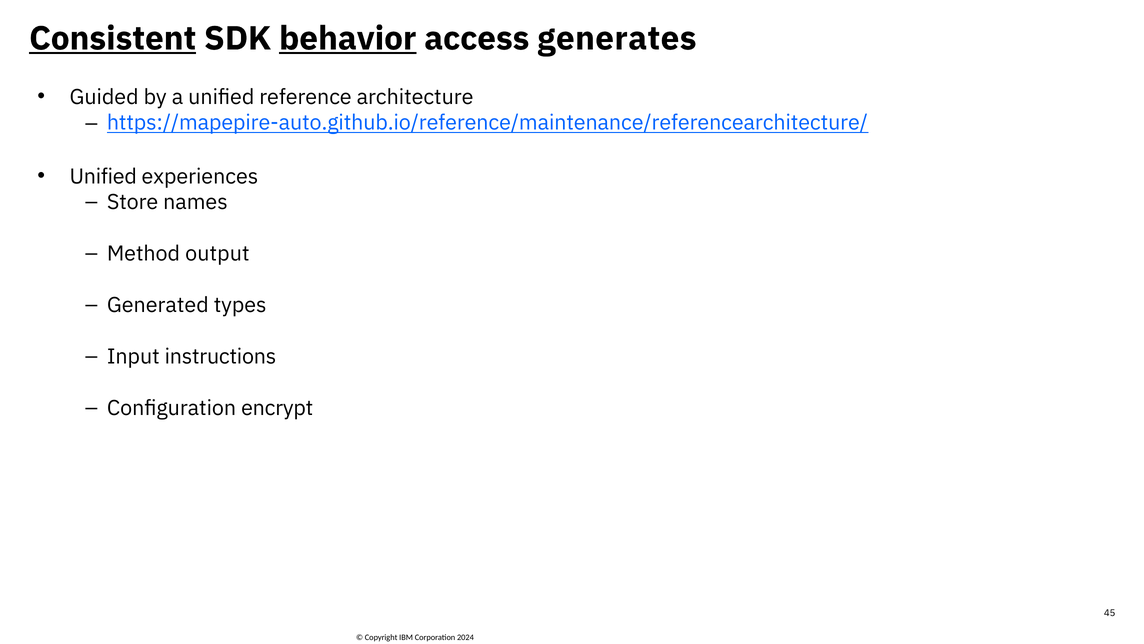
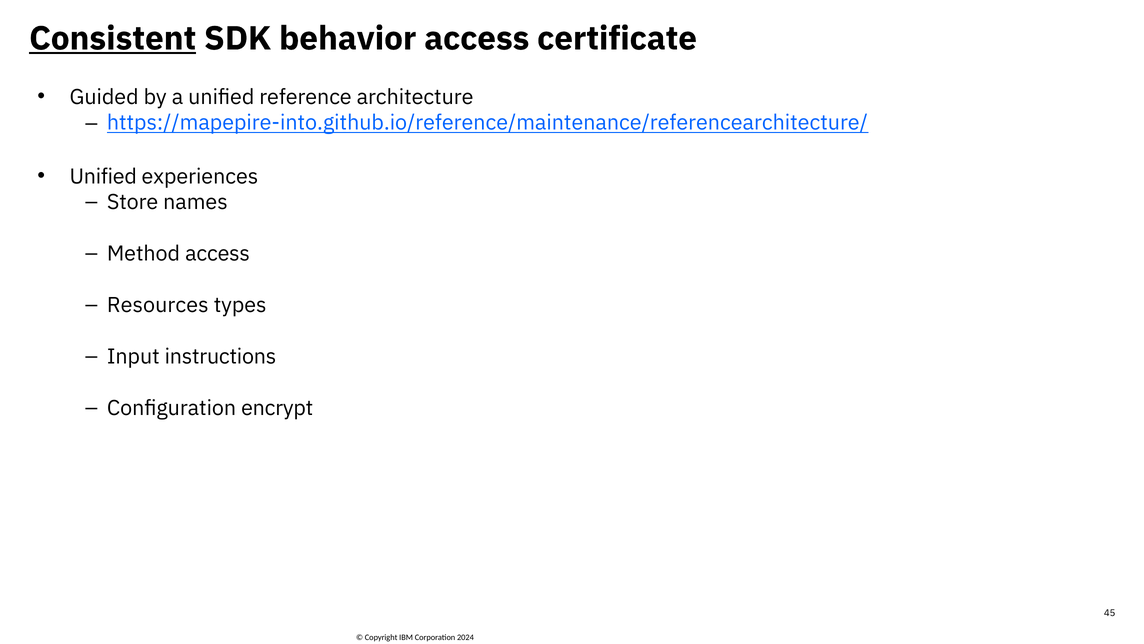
behavior underline: present -> none (348, 38)
generates: generates -> certificate (617, 38)
https://mapepire-auto.github.io/reference/maintenance/referencearchitecture/: https://mapepire-auto.github.io/reference/maintenance/referencearchitecture/ -> https://mapepire-into.github.io/reference/maintenance/referencearchitecture/ (487, 123)
Method output: output -> access (218, 254)
Generated: Generated -> Resources (158, 305)
